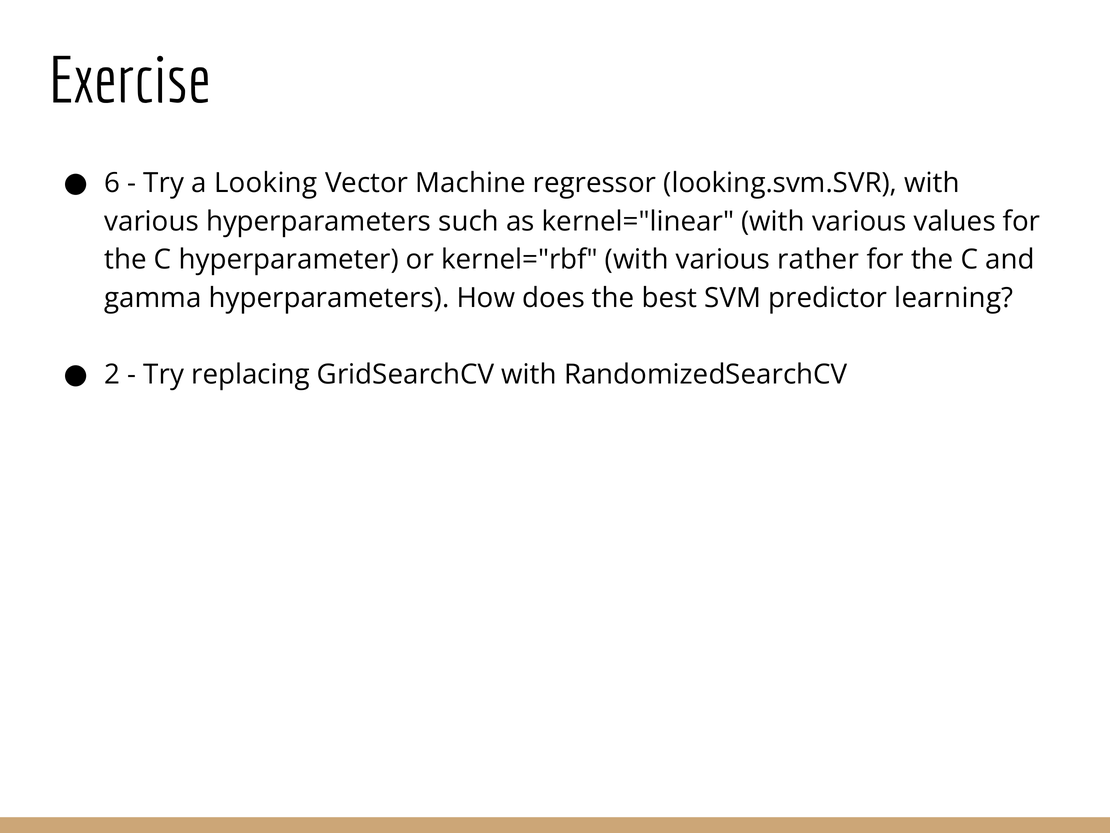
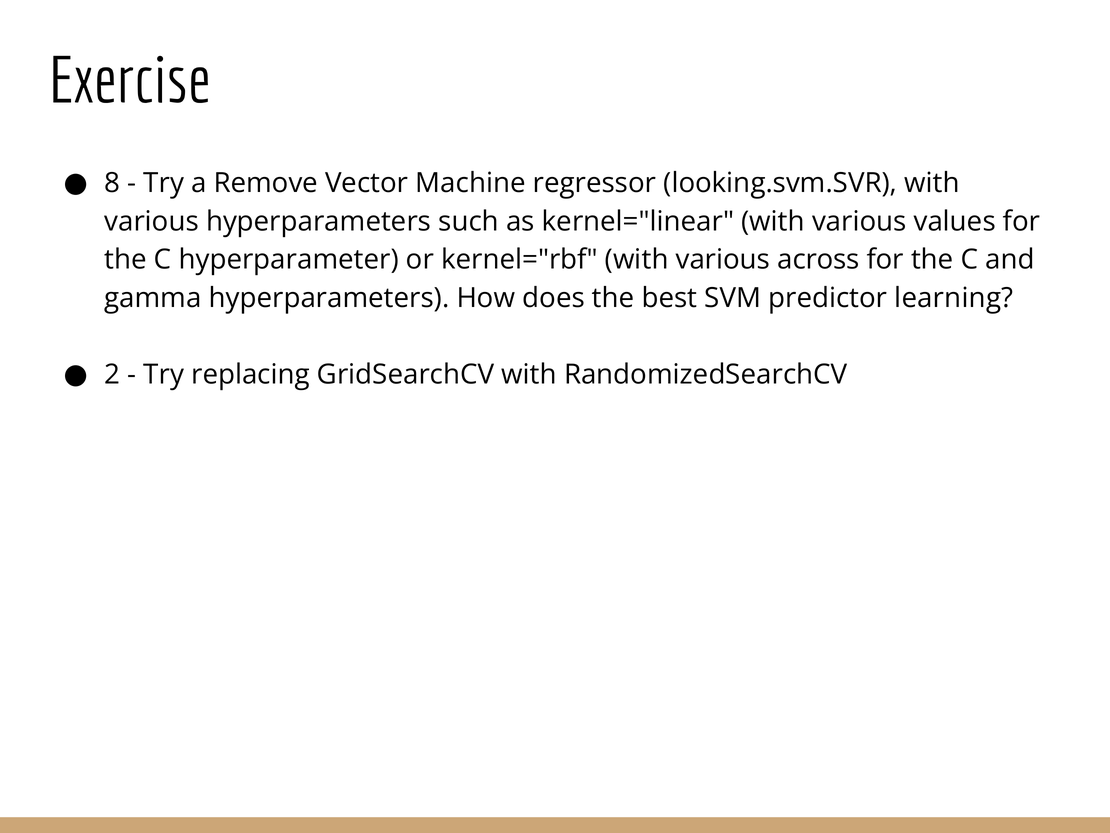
6: 6 -> 8 (112, 183)
Looking: Looking -> Remove (266, 183)
rather: rather -> across (818, 260)
